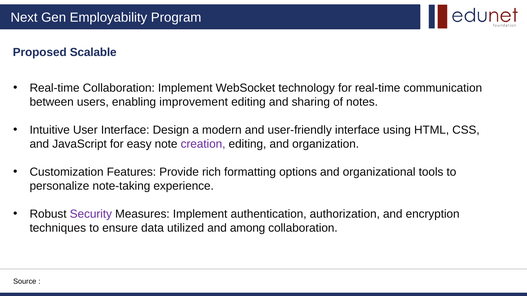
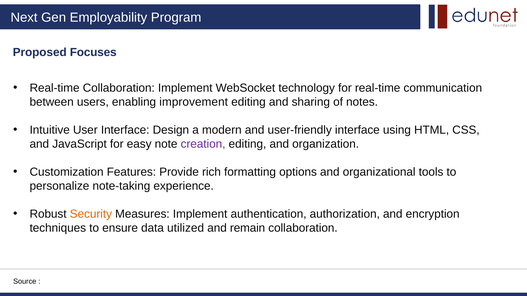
Scalable: Scalable -> Focuses (93, 52)
Security colour: purple -> orange (91, 214)
among: among -> remain (248, 228)
